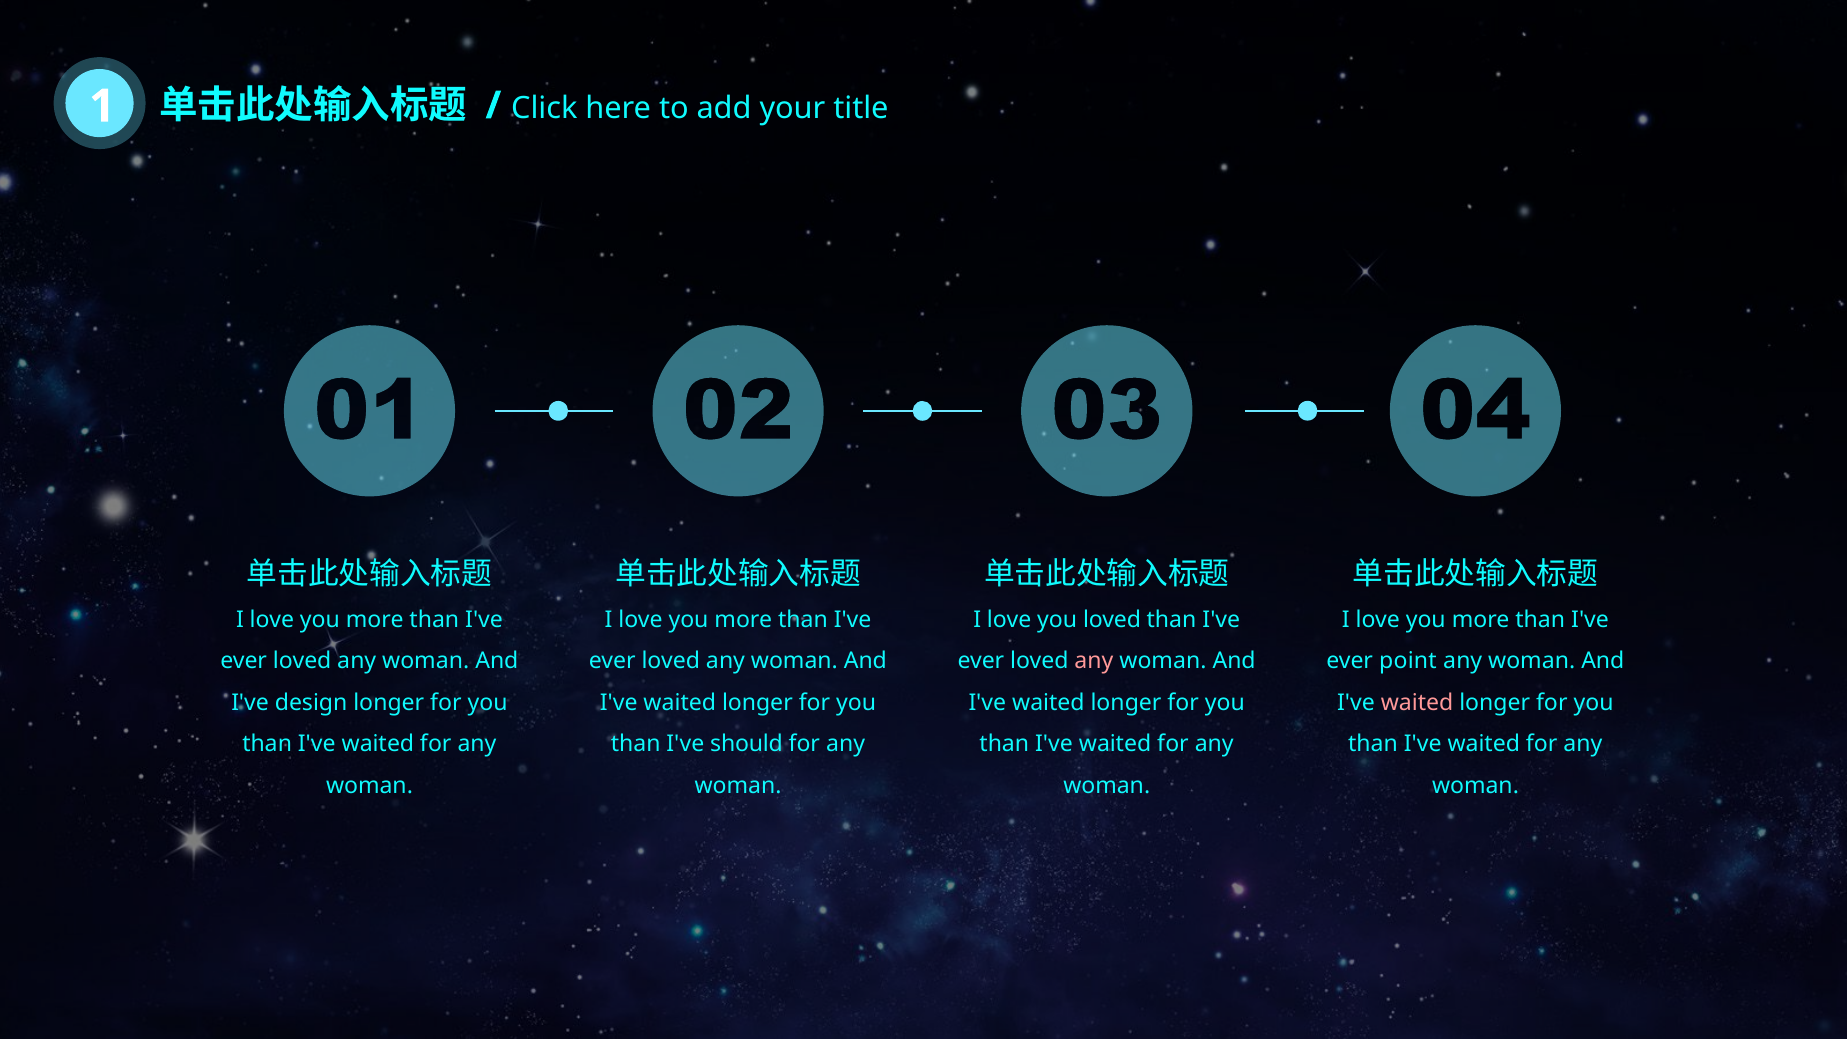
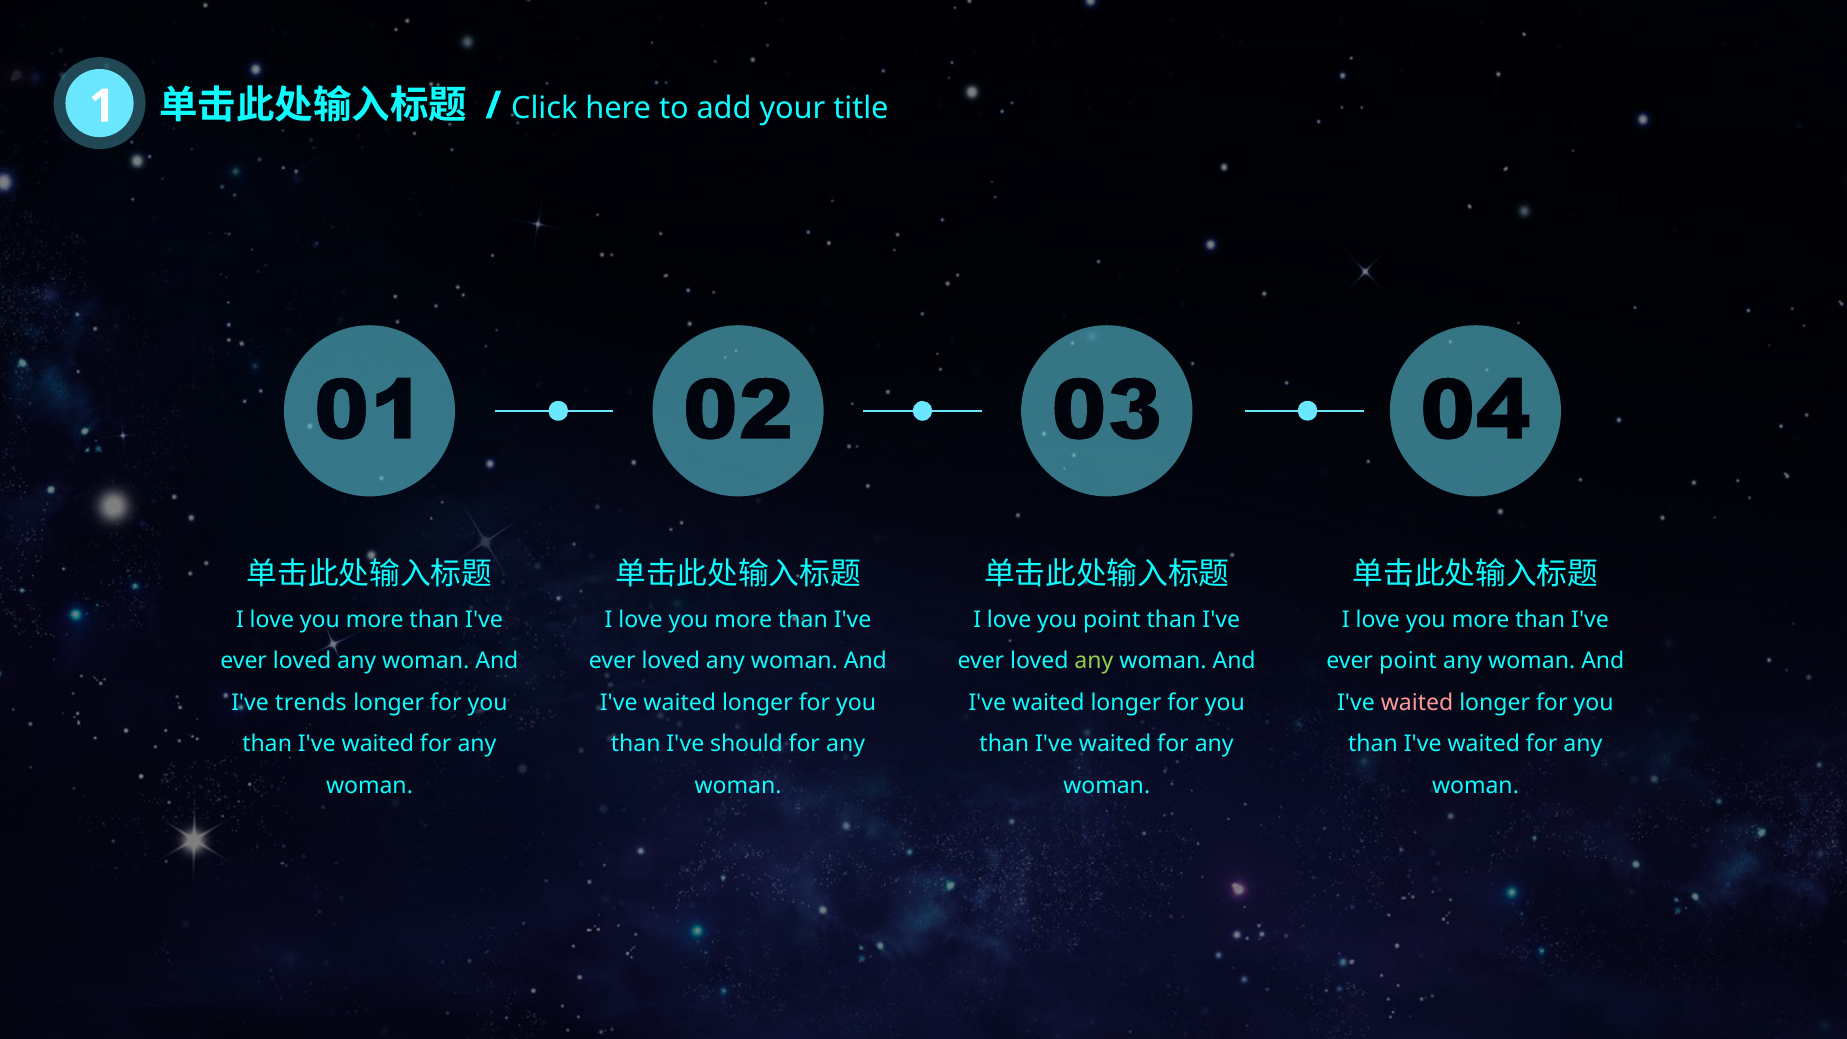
you loved: loved -> point (1112, 620)
any colour: pink -> light green (1094, 661)
design: design -> trends (311, 703)
